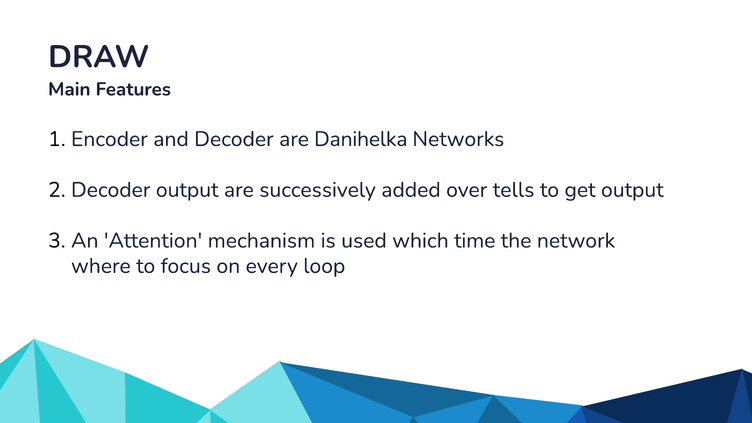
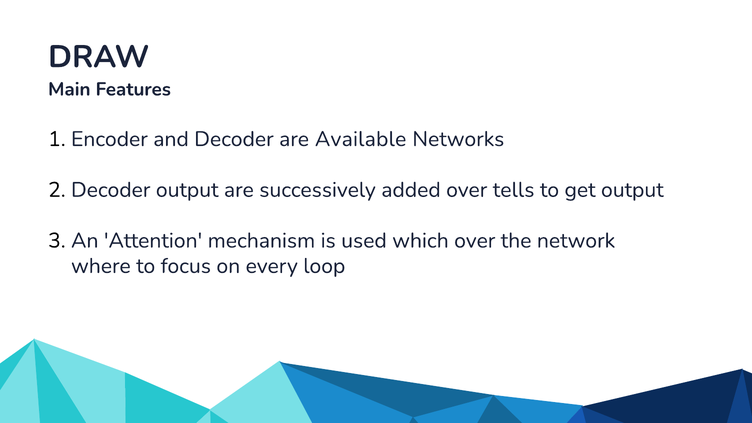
Danihelka: Danihelka -> Available (361, 139)
which time: time -> over (475, 241)
